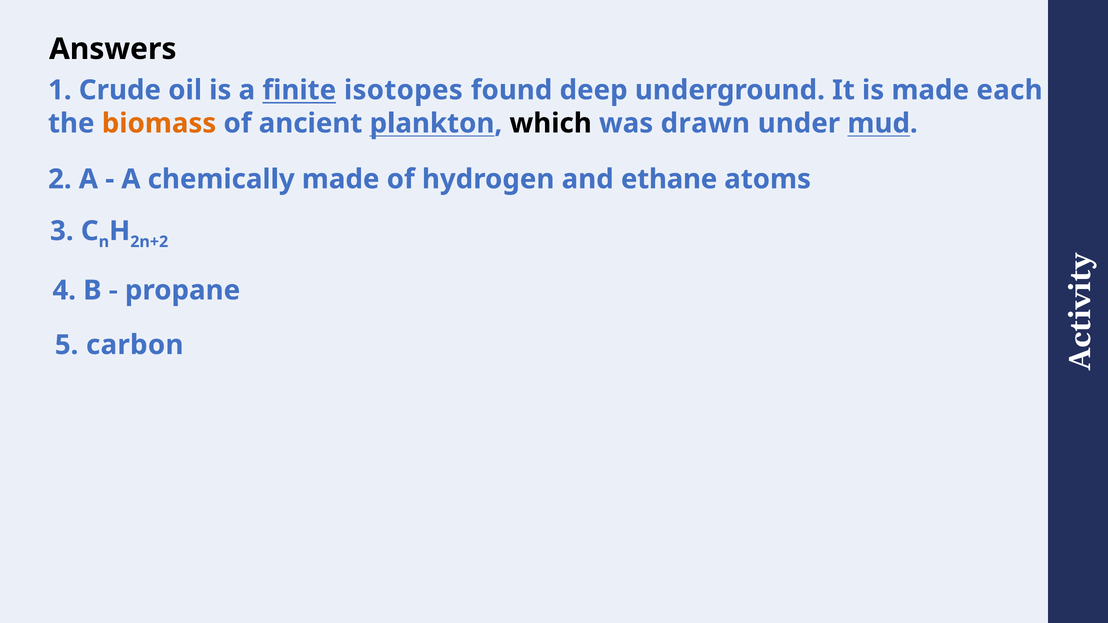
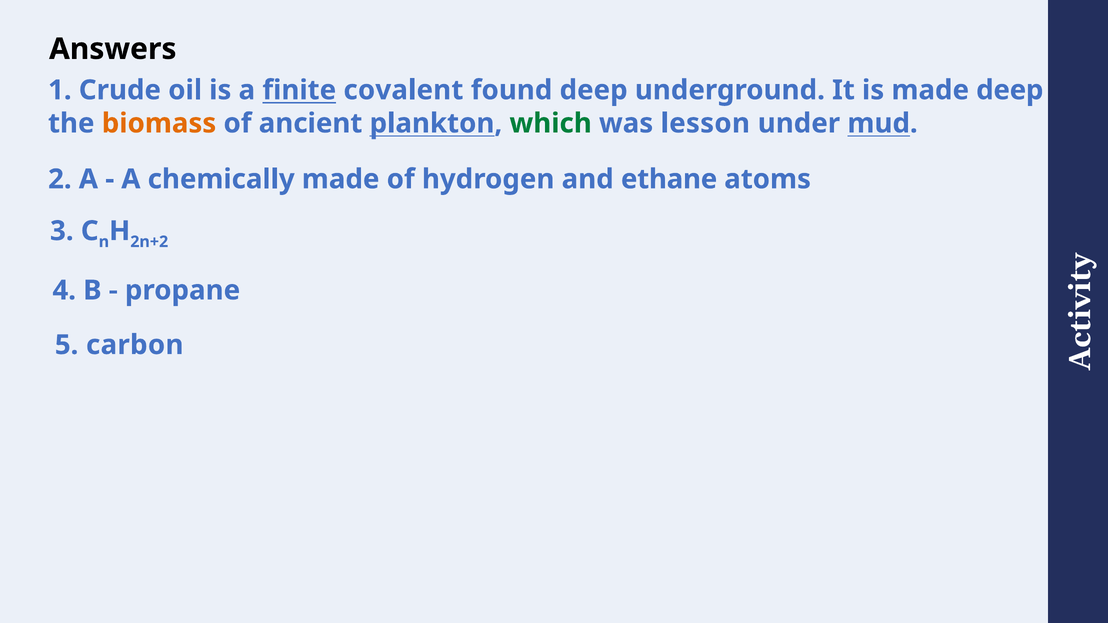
isotopes: isotopes -> covalent (403, 90)
made each: each -> deep (1010, 90)
which colour: black -> green (551, 123)
drawn: drawn -> lesson (705, 123)
